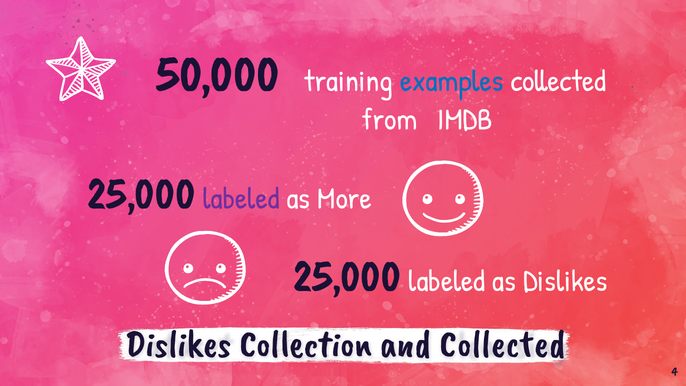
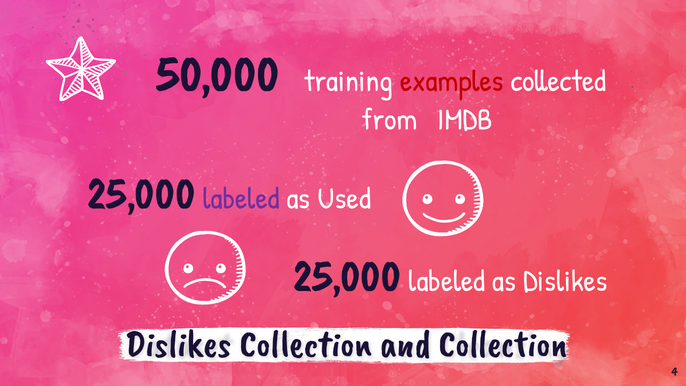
examples colour: blue -> red (452, 81)
More: More -> Used (344, 199)
and Collected: Collected -> Collection (503, 344)
